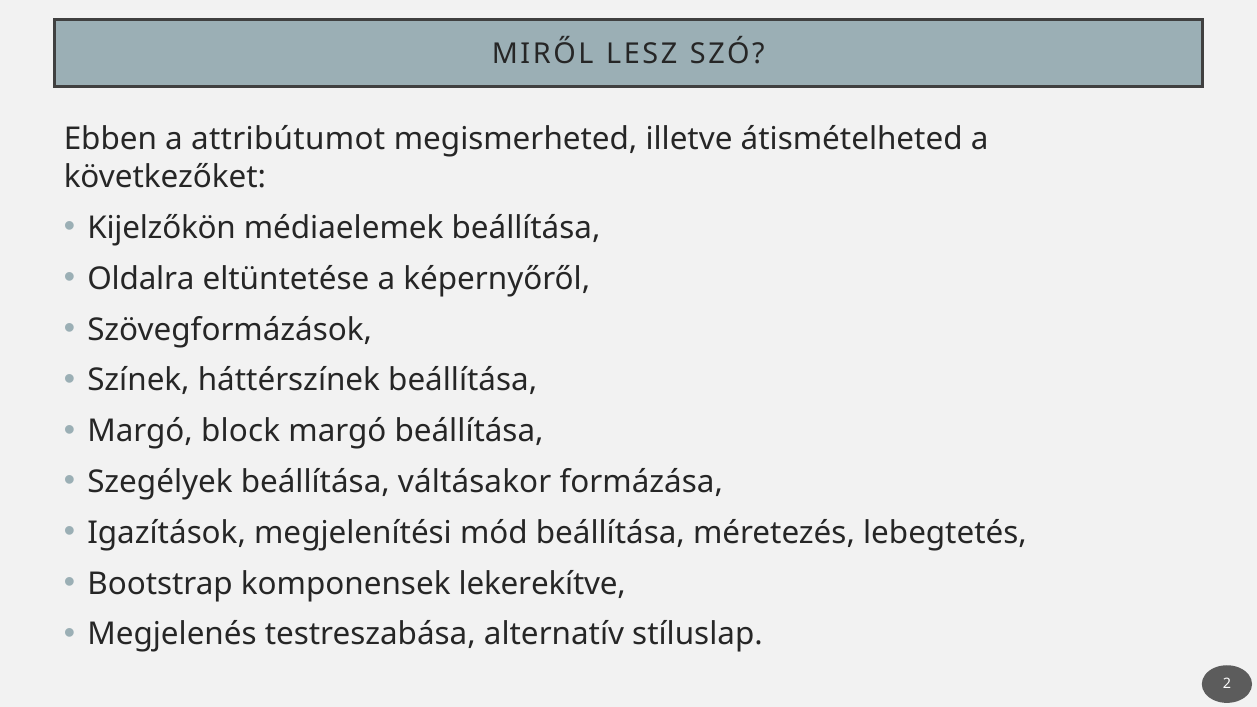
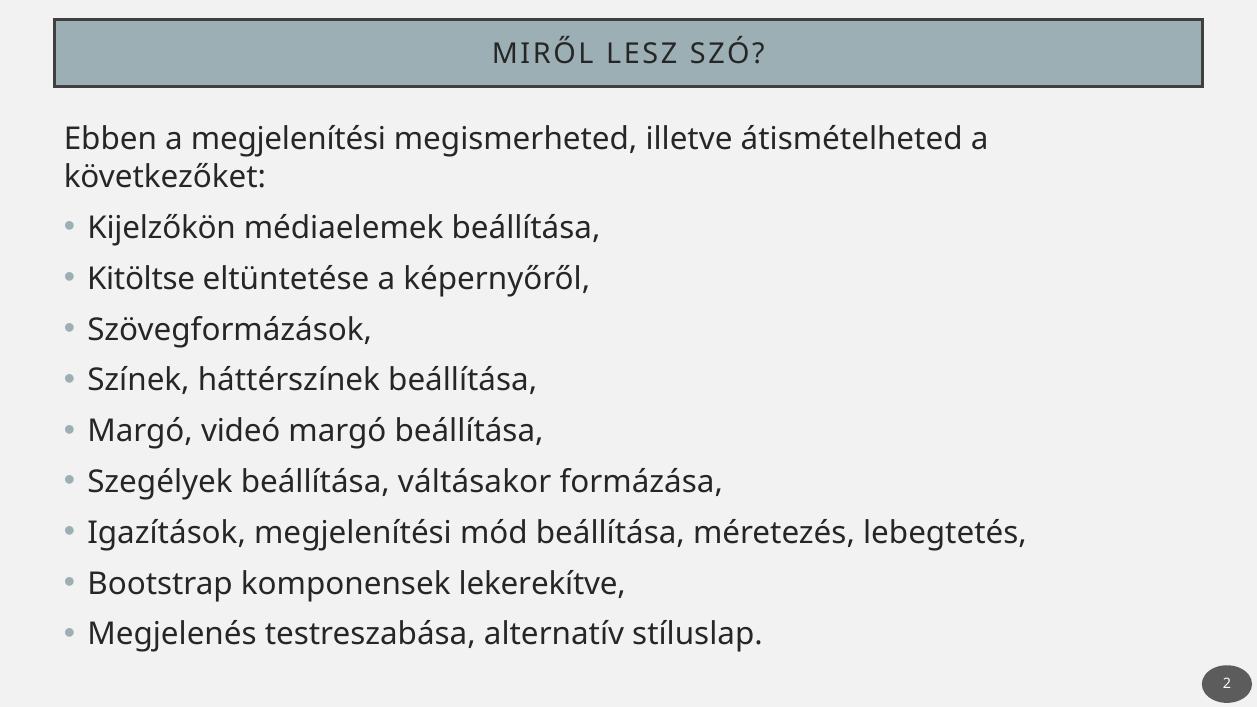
a attribútumot: attribútumot -> megjelenítési (288, 140)
Oldalra: Oldalra -> Kitöltse (141, 279)
block: block -> videó (241, 431)
